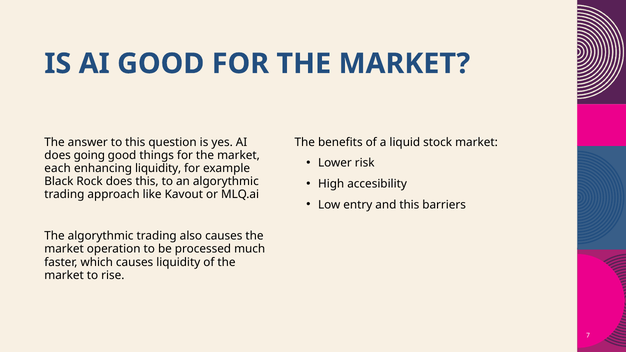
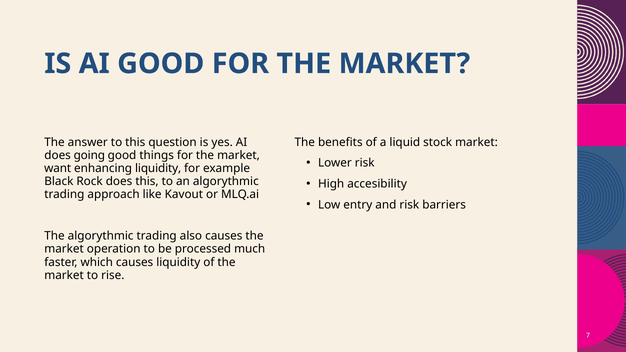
each: each -> want (58, 168)
and this: this -> risk (409, 205)
